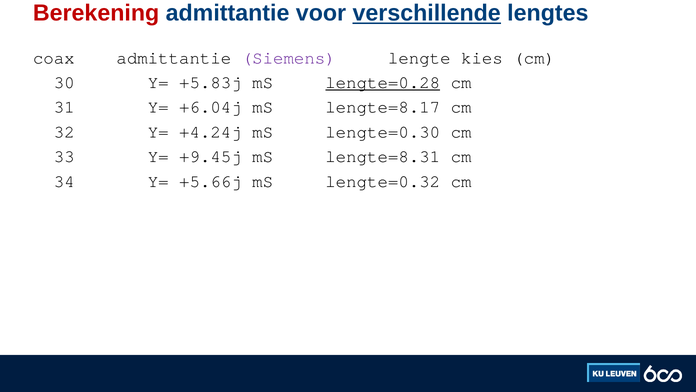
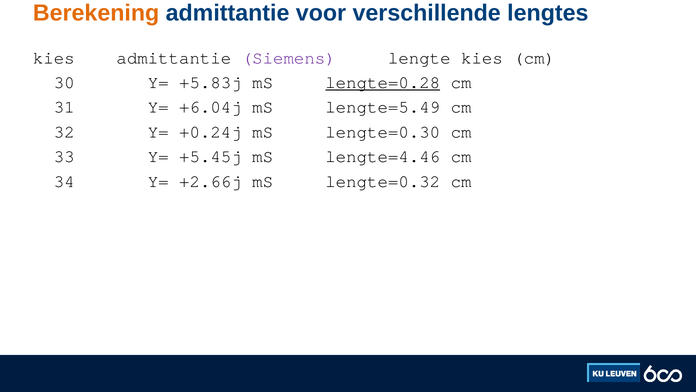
Berekening colour: red -> orange (96, 13)
verschillende underline: present -> none (427, 13)
coax: coax -> kies (54, 58)
lengte=8.17: lengte=8.17 -> lengte=5.49 (383, 107)
+4.24j: +4.24j -> +0.24j (210, 132)
+9.45j: +9.45j -> +5.45j (210, 156)
lengte=8.31: lengte=8.31 -> lengte=4.46 (383, 156)
+5.66j: +5.66j -> +2.66j (210, 181)
